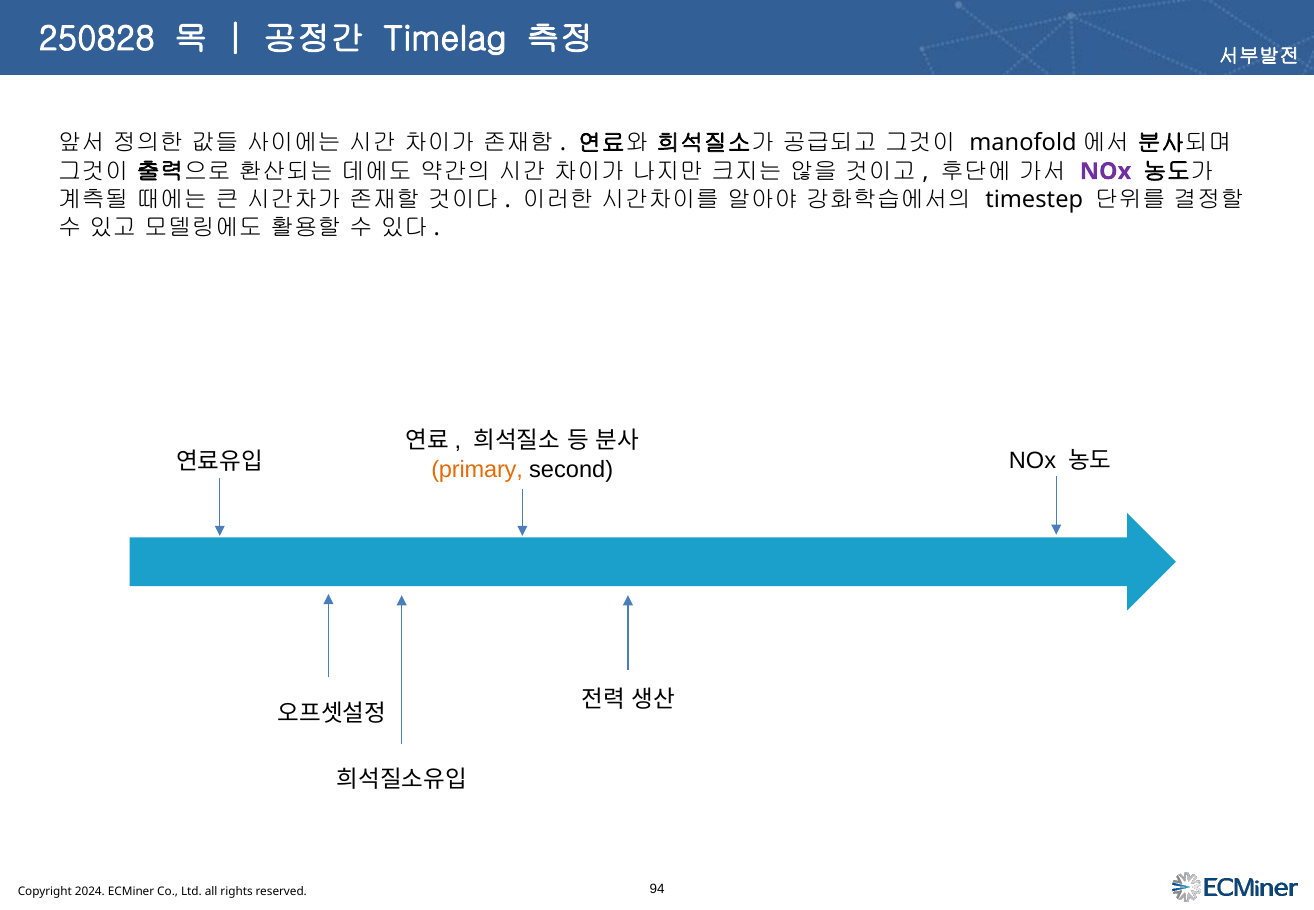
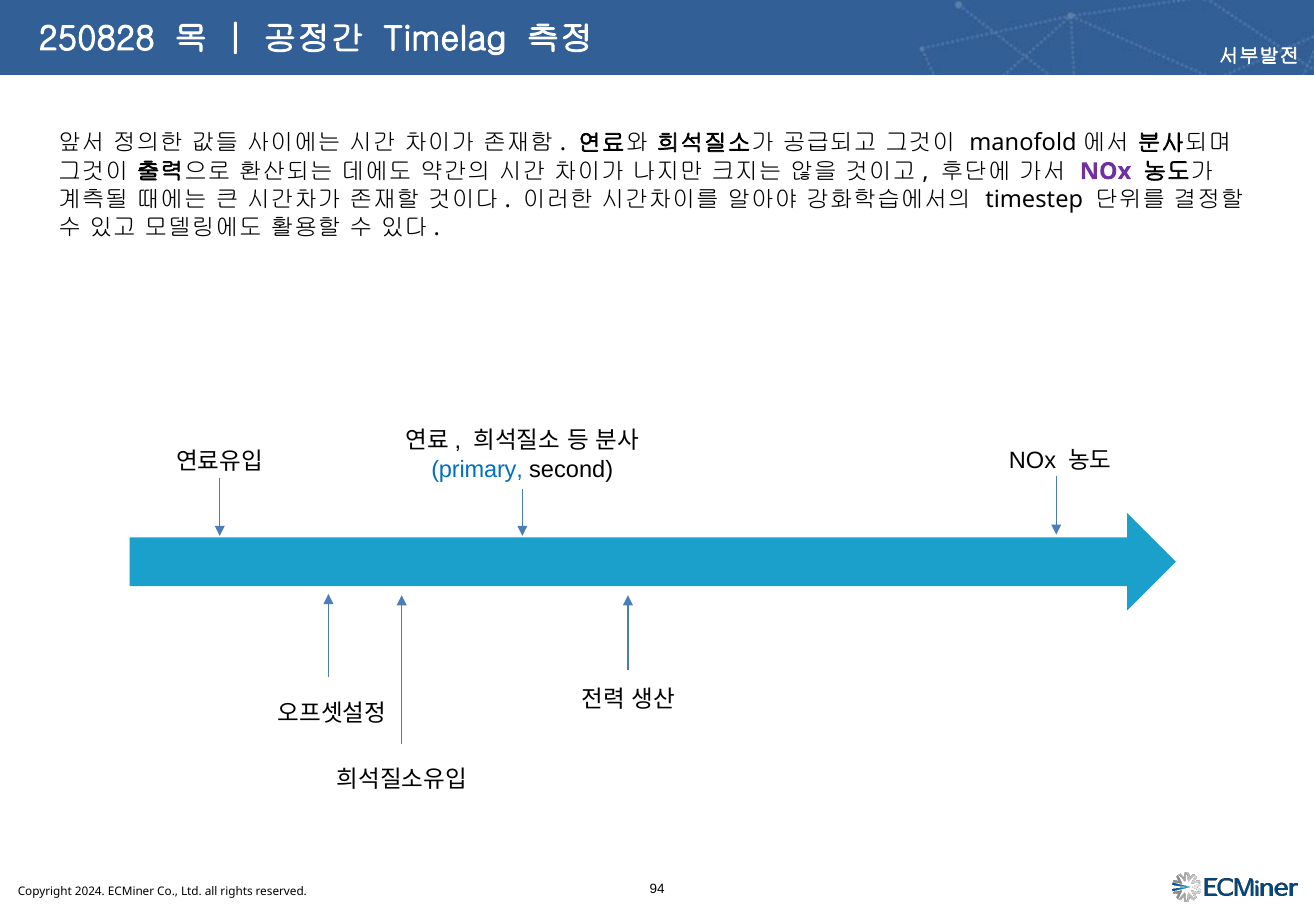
primary colour: orange -> blue (477, 469)
